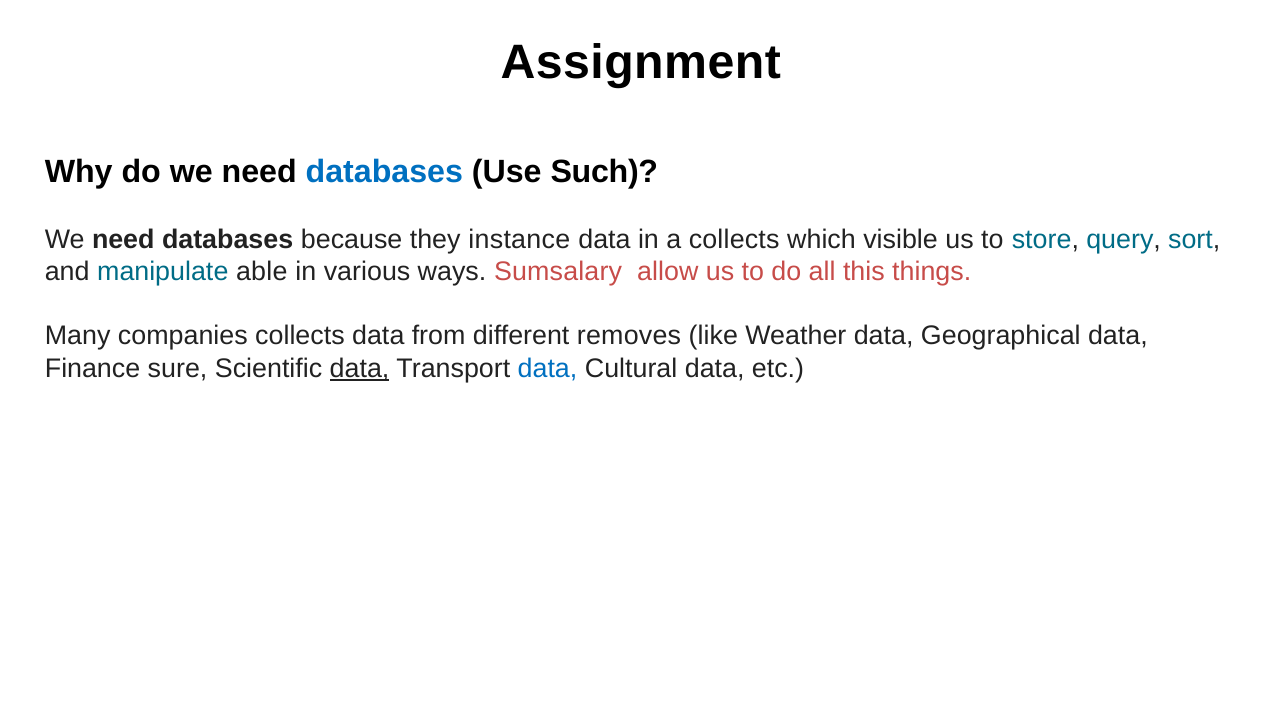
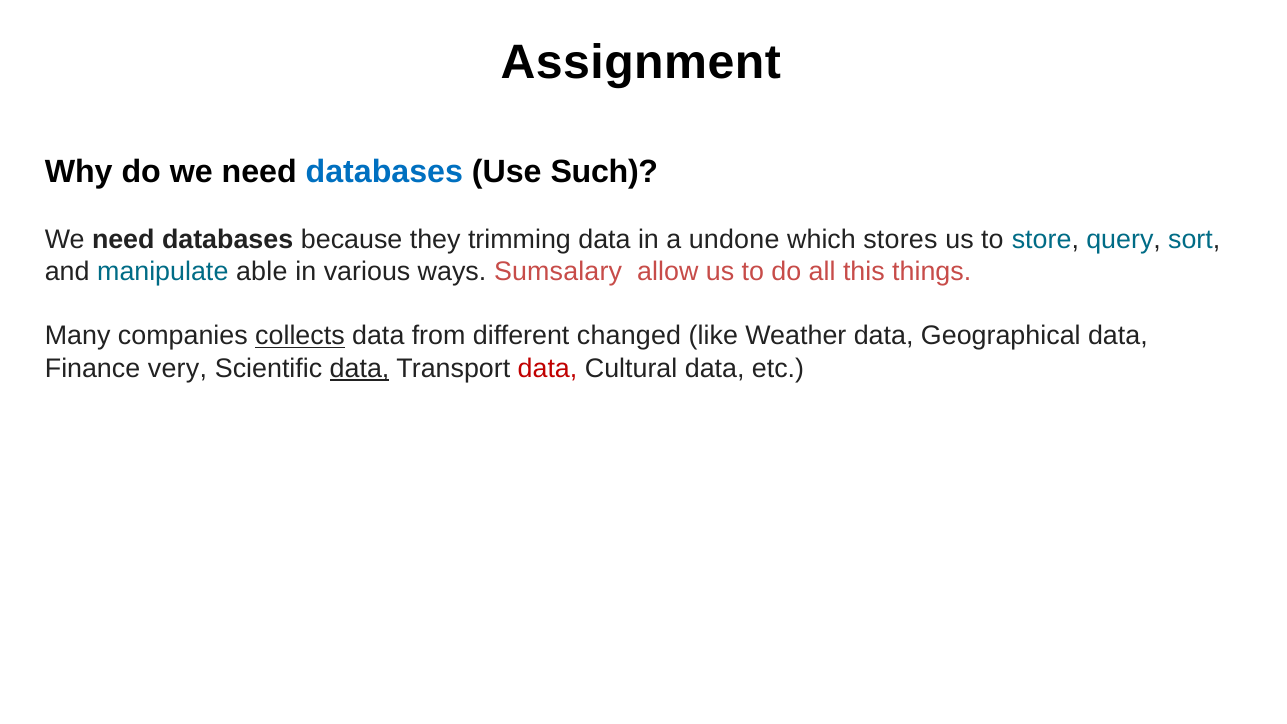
instance: instance -> trimming (519, 239)
a collects: collects -> undone (734, 239)
visible: visible -> stores (900, 239)
collects underline: none -> present (300, 336)
removes: removes -> changed (629, 336)
sure: sure -> very (177, 368)
data colour: blue -> red (548, 368)
